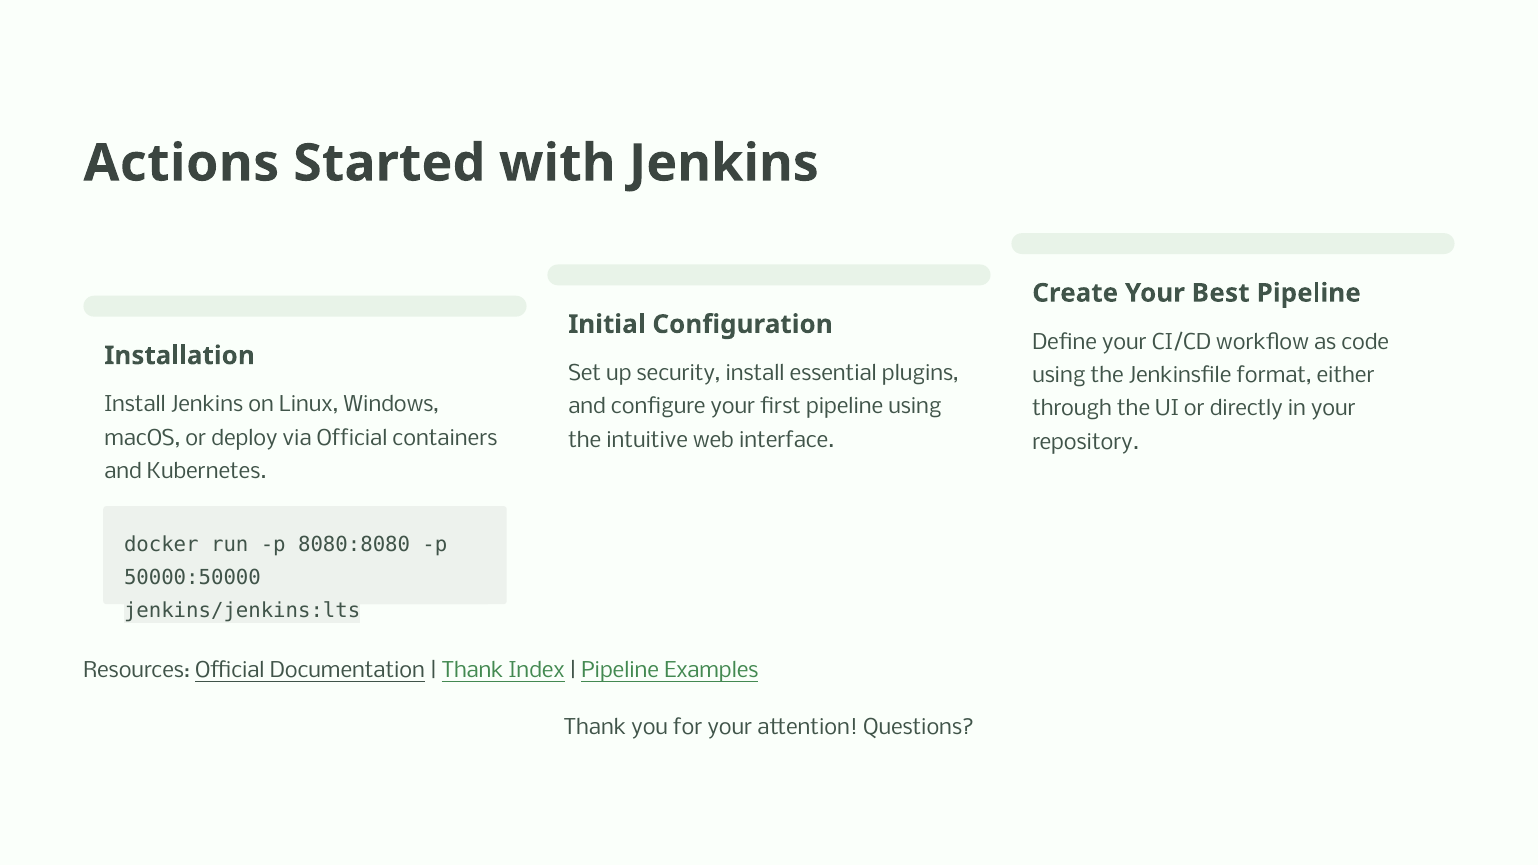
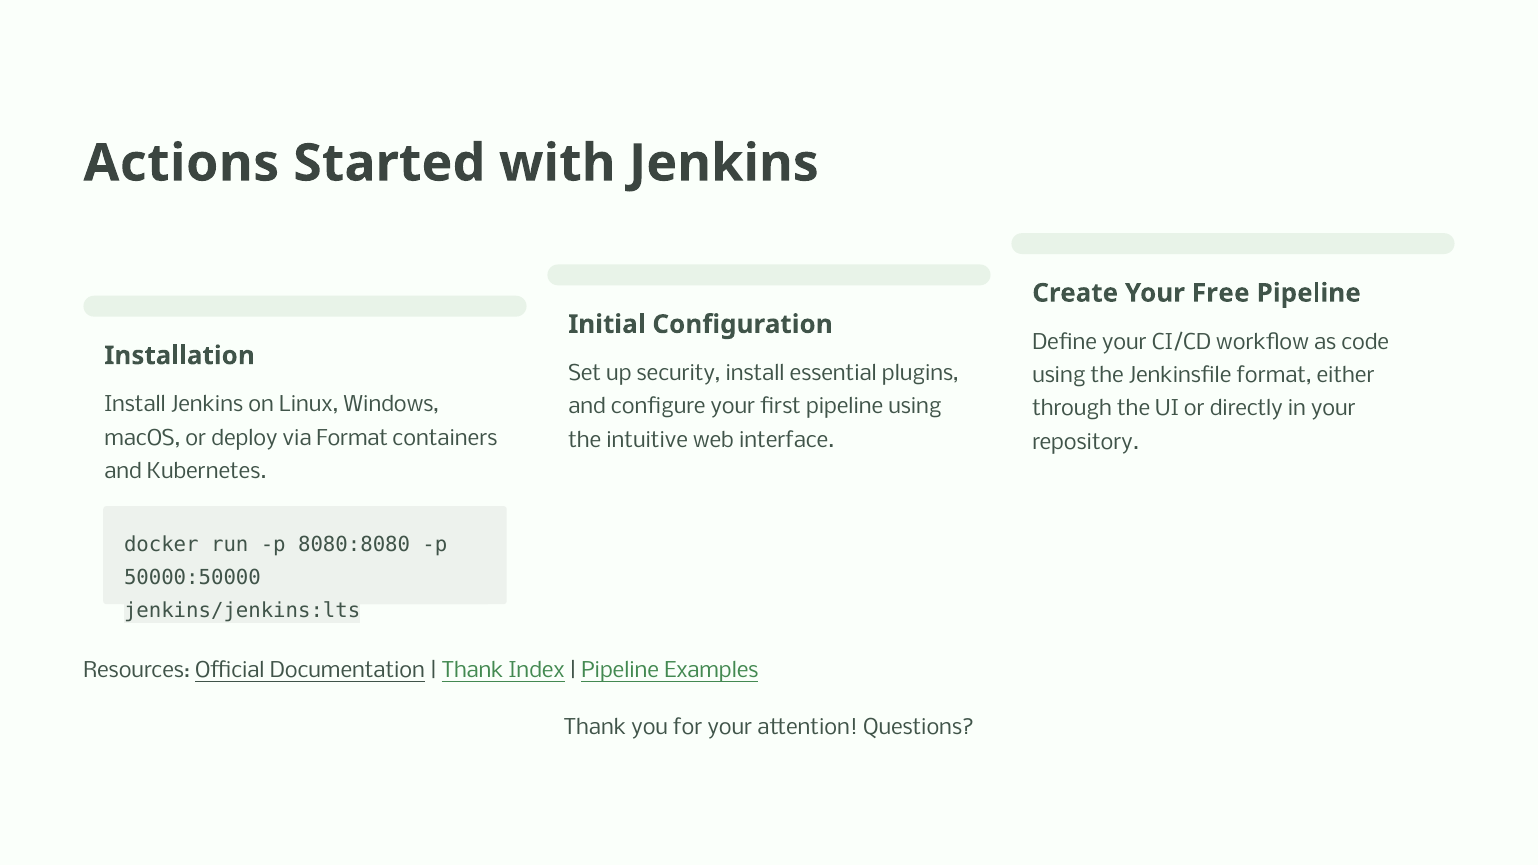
Best: Best -> Free (1221, 293)
via Official: Official -> Format (352, 438)
